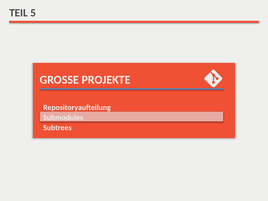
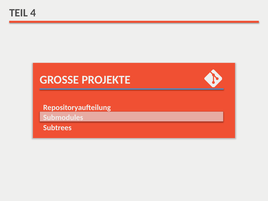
5: 5 -> 4 (33, 13)
